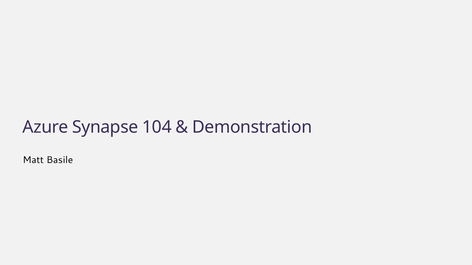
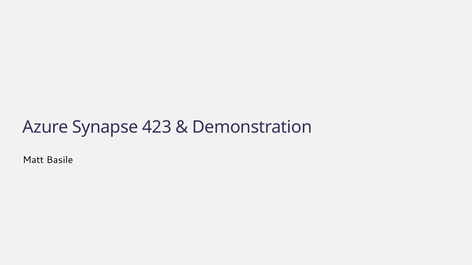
104: 104 -> 423 (157, 127)
